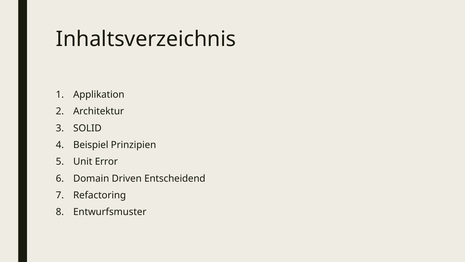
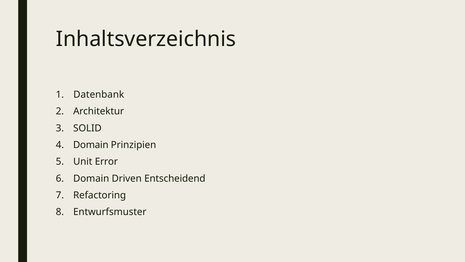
Applikation: Applikation -> Datenbank (99, 94)
Beispiel: Beispiel -> Domain (91, 145)
